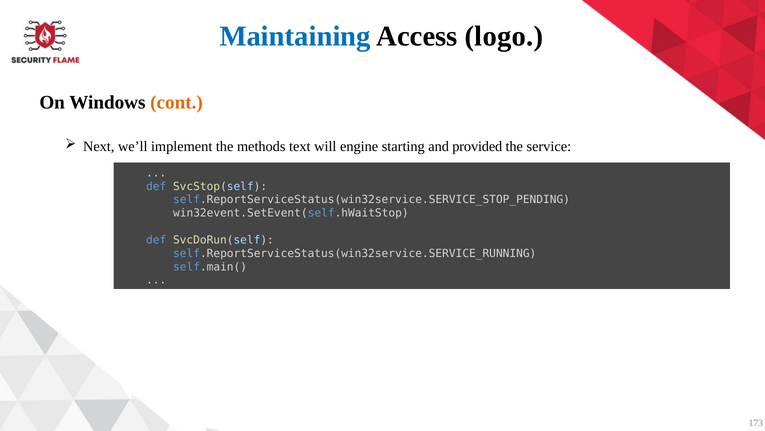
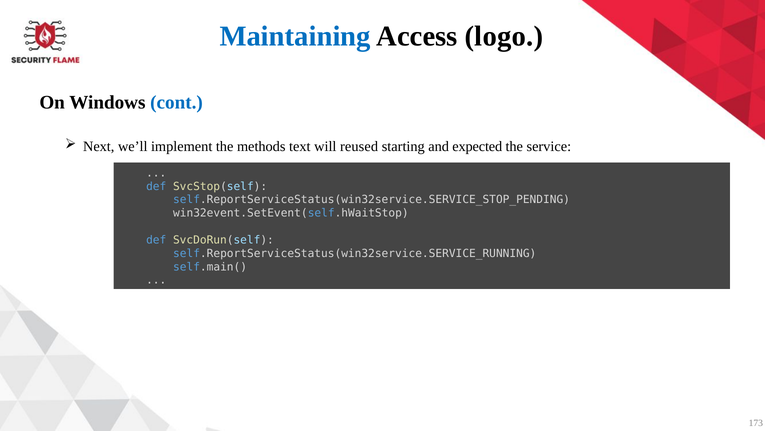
cont colour: orange -> blue (177, 102)
engine: engine -> reused (359, 146)
provided: provided -> expected (477, 146)
